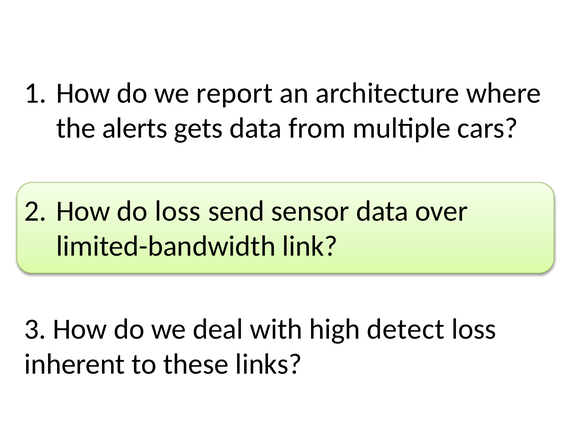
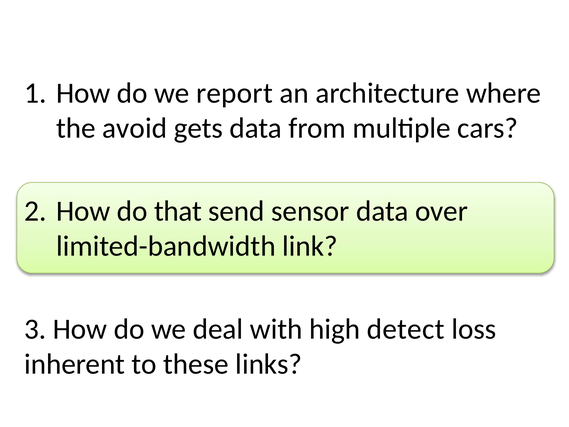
alerts: alerts -> avoid (135, 128)
do loss: loss -> that (178, 211)
